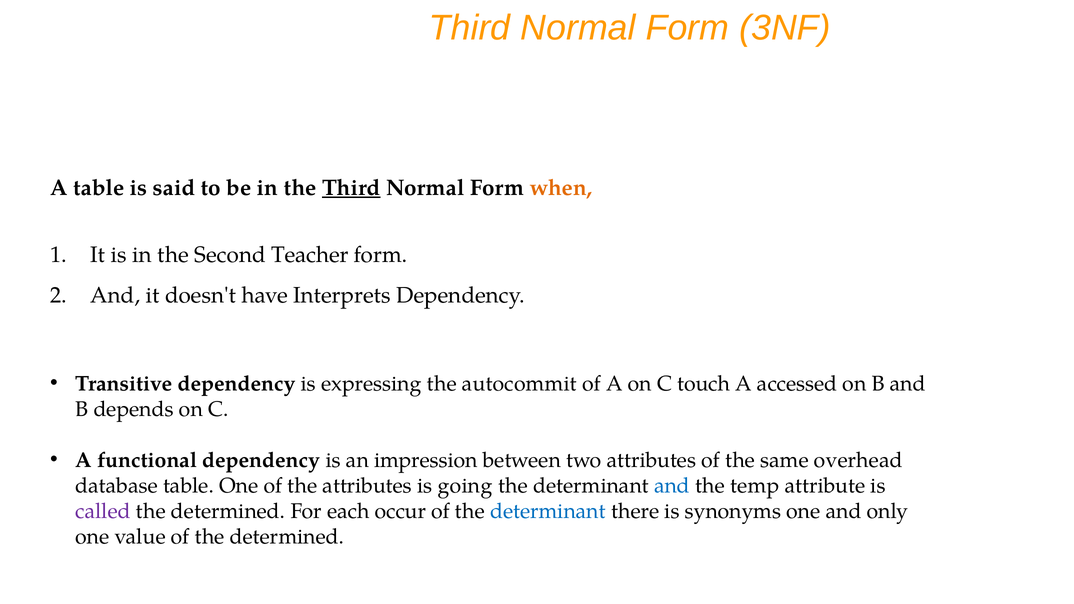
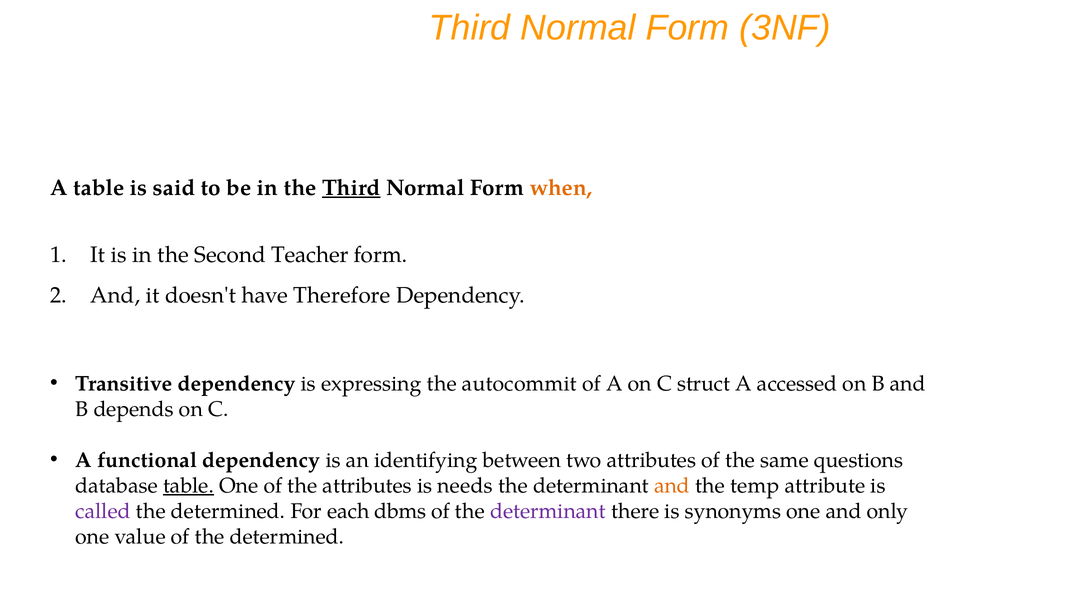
Interprets: Interprets -> Therefore (342, 295)
touch: touch -> struct (704, 384)
impression: impression -> identifying (426, 460)
overhead: overhead -> questions (859, 460)
table underline: none -> present (189, 486)
going: going -> needs (465, 486)
and colour: blue -> orange (672, 486)
occur: occur -> dbms (400, 511)
determinant colour: blue -> purple (548, 511)
